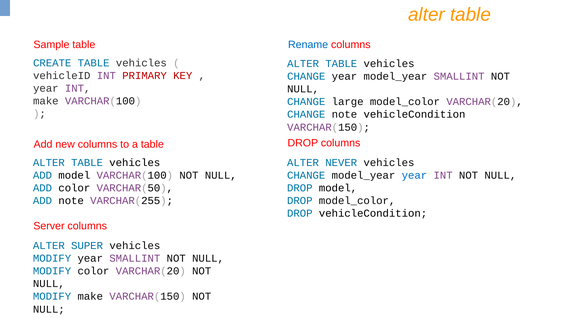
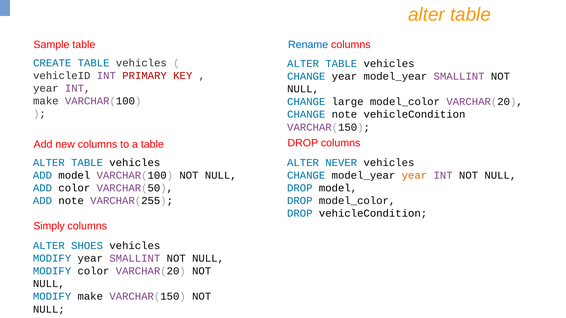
year colour: blue -> orange (414, 175)
Server: Server -> Simply (49, 226)
SUPER: SUPER -> SHOES (87, 246)
